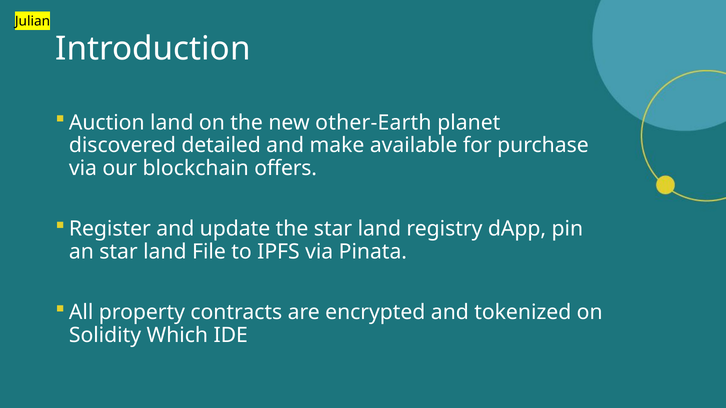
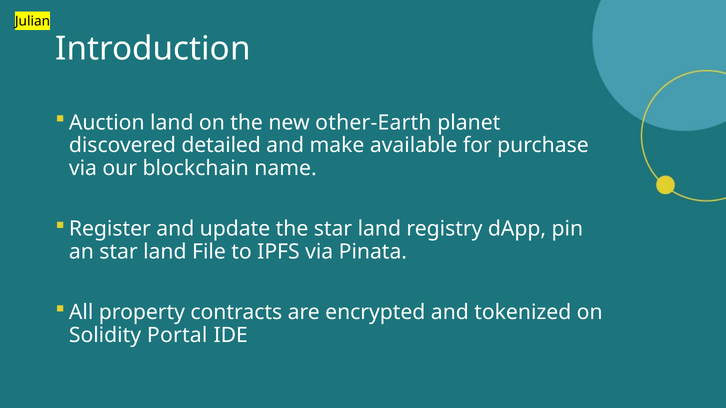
offers: offers -> name (286, 168)
Which: Which -> Portal (177, 336)
